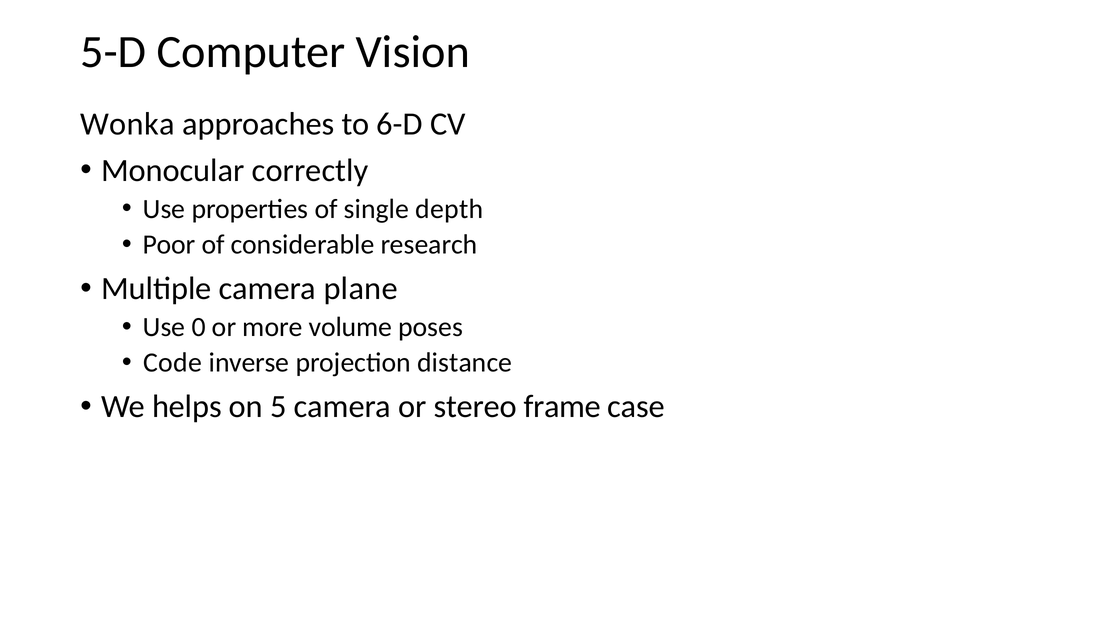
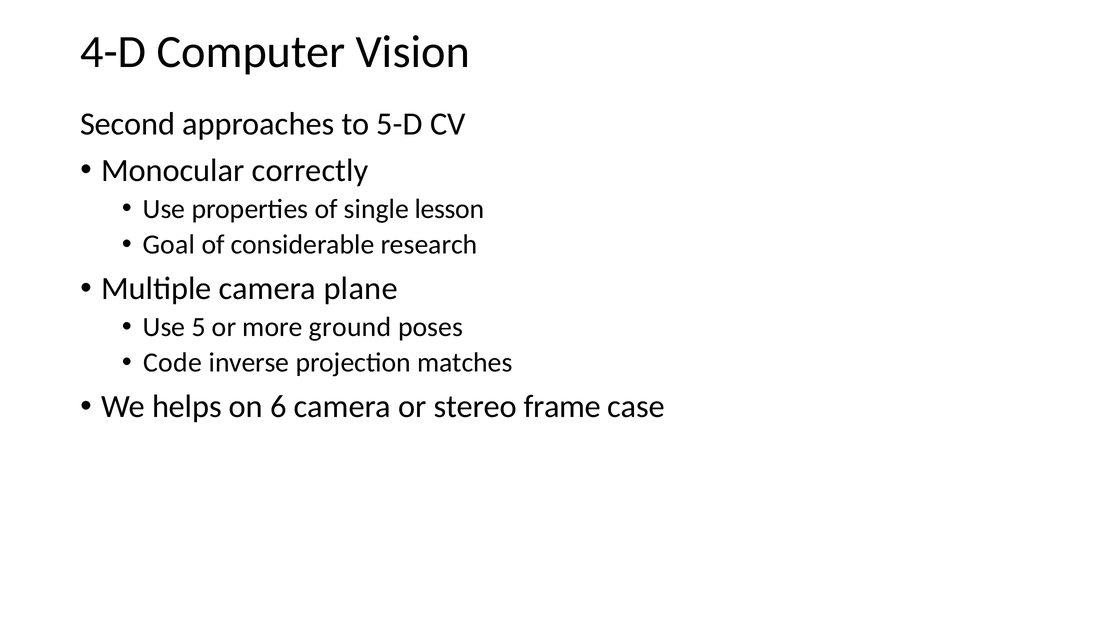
5-D: 5-D -> 4-D (113, 52)
Wonka: Wonka -> Second (128, 124)
6-D: 6-D -> 5-D (400, 124)
depth: depth -> lesson (450, 209)
Poor: Poor -> Goal (169, 245)
0: 0 -> 5 (199, 327)
volume: volume -> ground (350, 327)
distance: distance -> matches (465, 363)
5: 5 -> 6 (278, 407)
